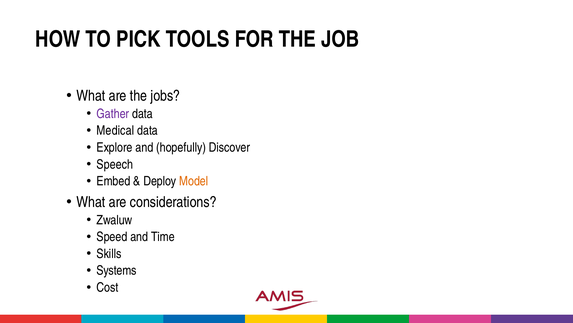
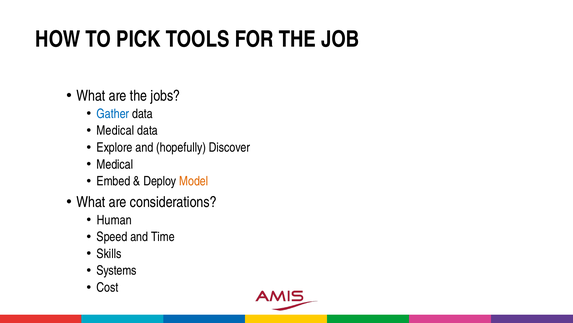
Gather colour: purple -> blue (113, 114)
Speech: Speech -> Medical (115, 164)
Zwaluw: Zwaluw -> Human (114, 220)
